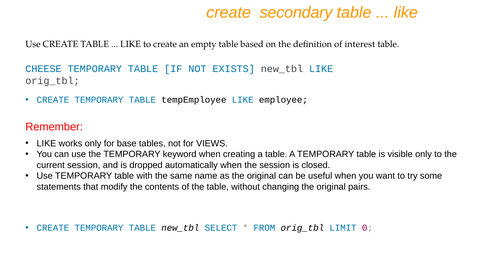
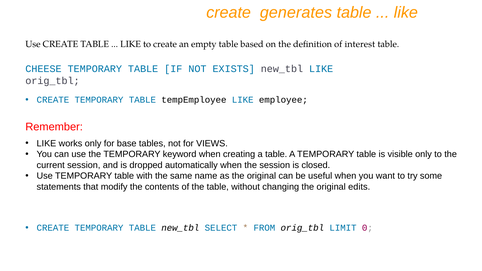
secondary: secondary -> generates (296, 13)
pairs: pairs -> edits (359, 187)
